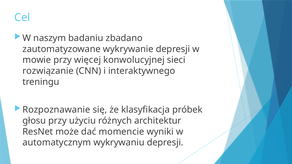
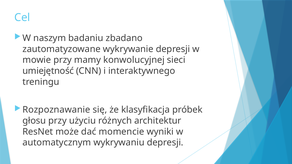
więcej: więcej -> mamy (88, 60)
rozwiązanie: rozwiązanie -> umiejętność (48, 71)
